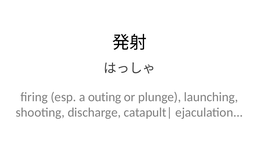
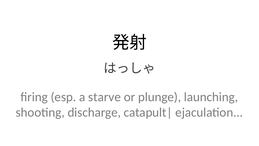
outing: outing -> starve (105, 97)
